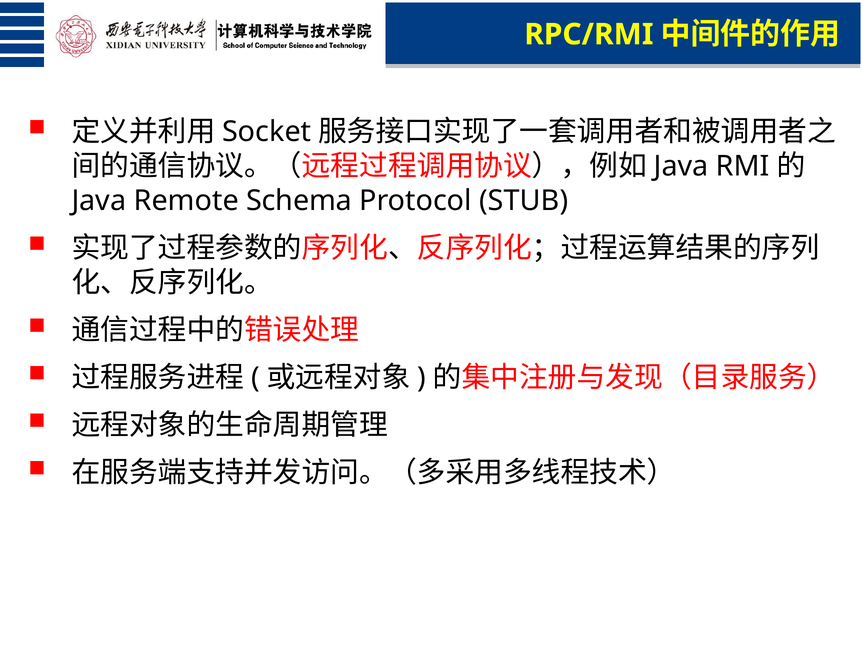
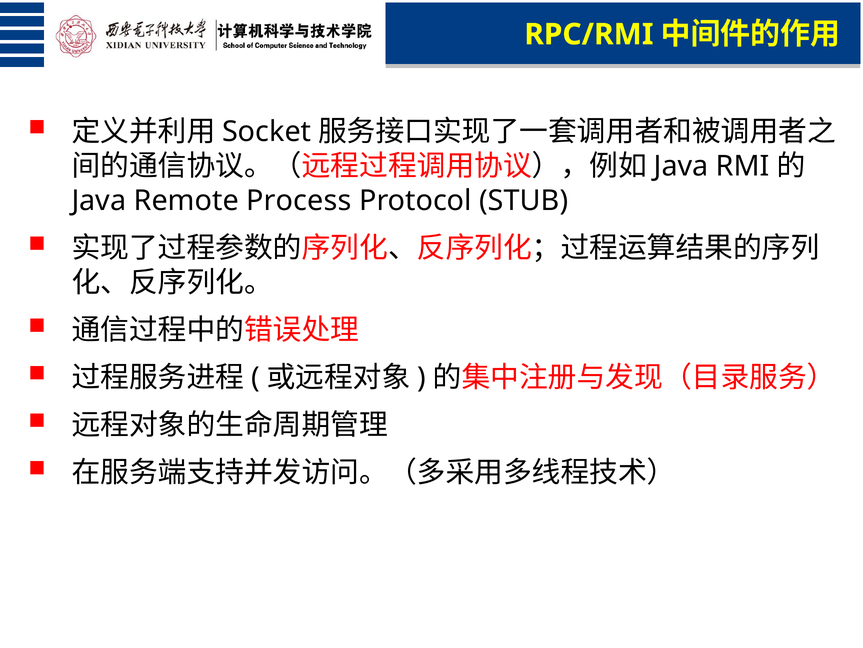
Schema: Schema -> Process (299, 201)
